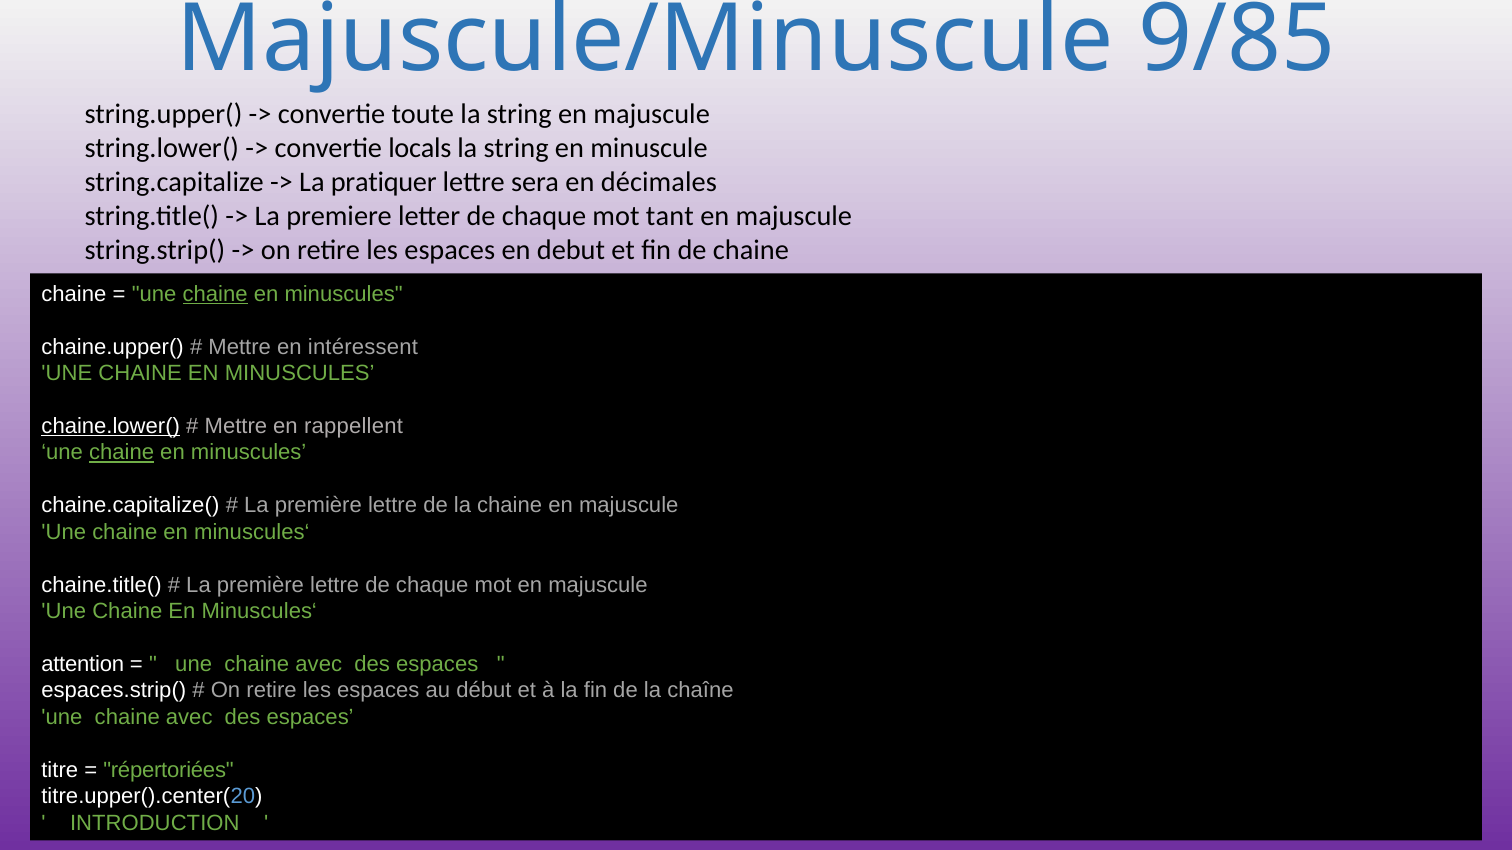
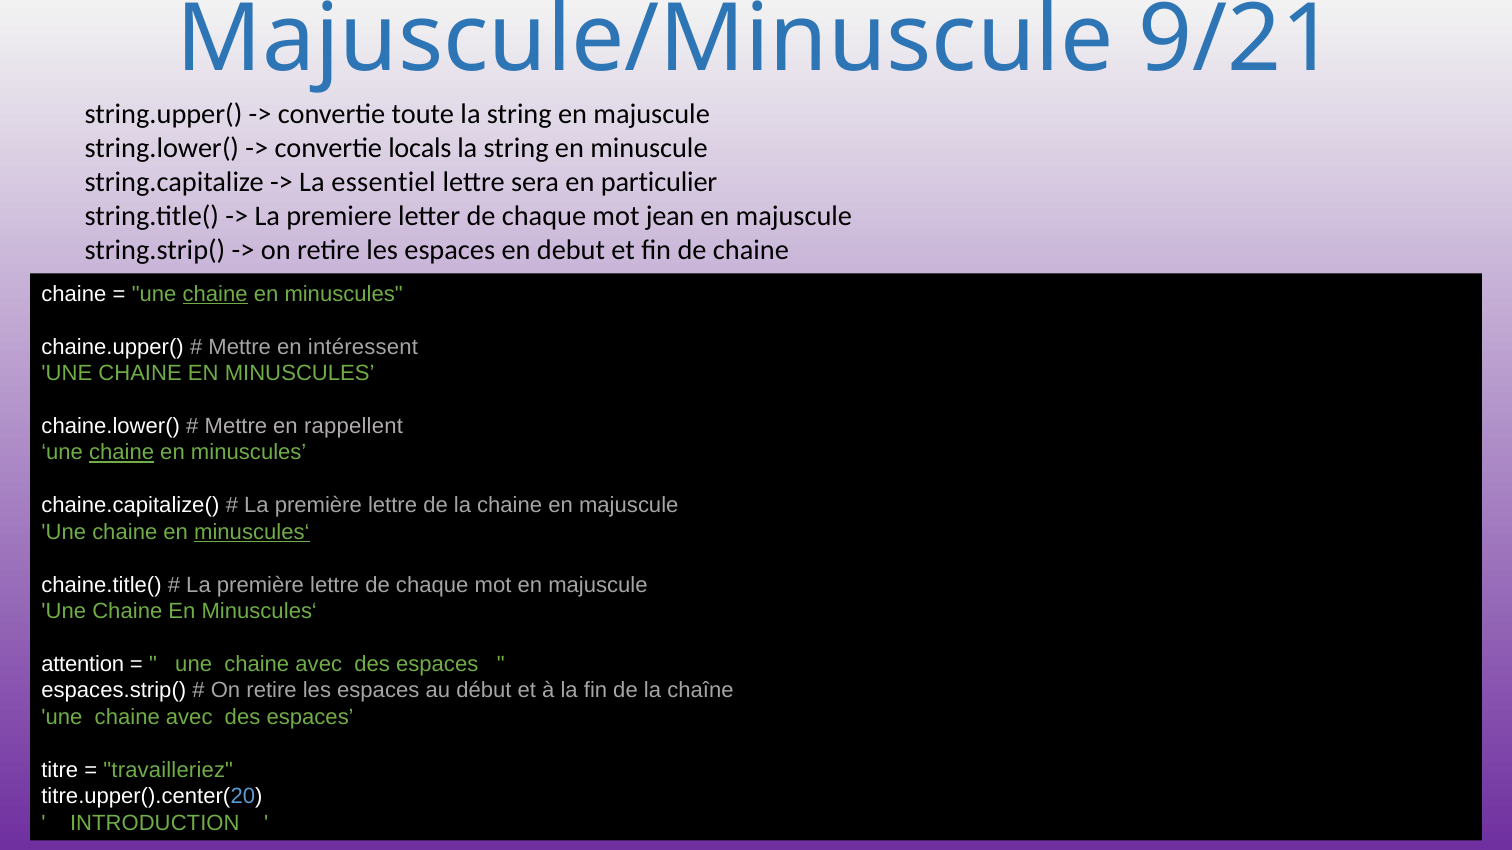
9/85: 9/85 -> 9/21 (1237, 39)
pratiquer: pratiquer -> essentiel (383, 182)
décimales: décimales -> particulier (659, 182)
tant: tant -> jean (670, 216)
chaine.lower( underline: present -> none (111, 426)
minuscules‘ underline: none -> present (252, 532)
répertoriées: répertoriées -> travailleriez (168, 771)
